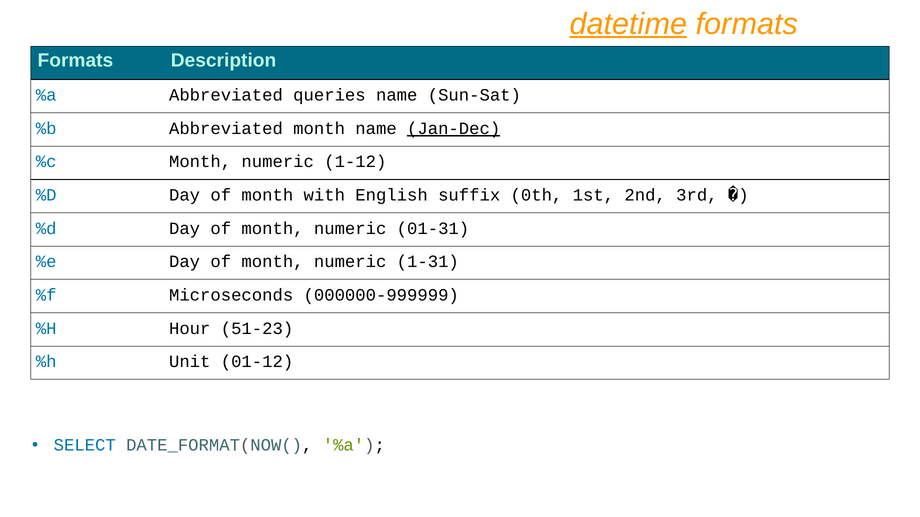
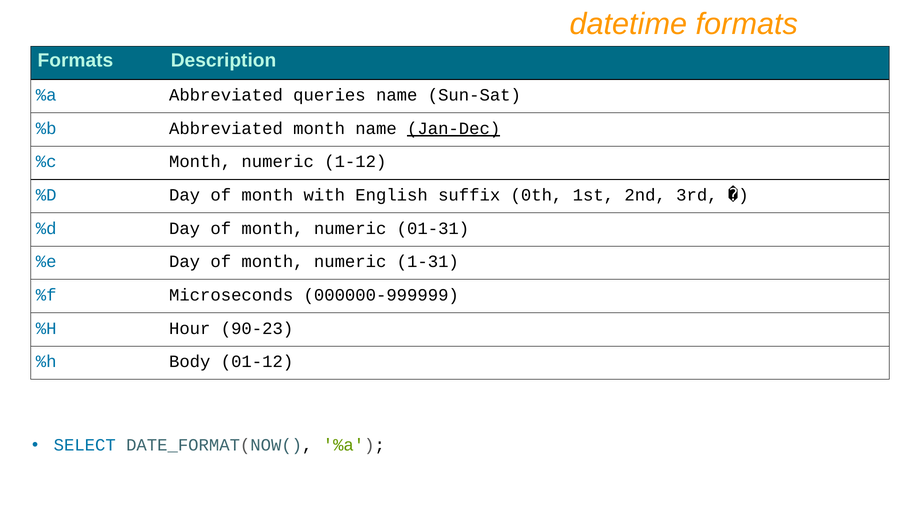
datetime underline: present -> none (628, 24)
51-23: 51-23 -> 90-23 (257, 329)
Unit: Unit -> Body (190, 362)
